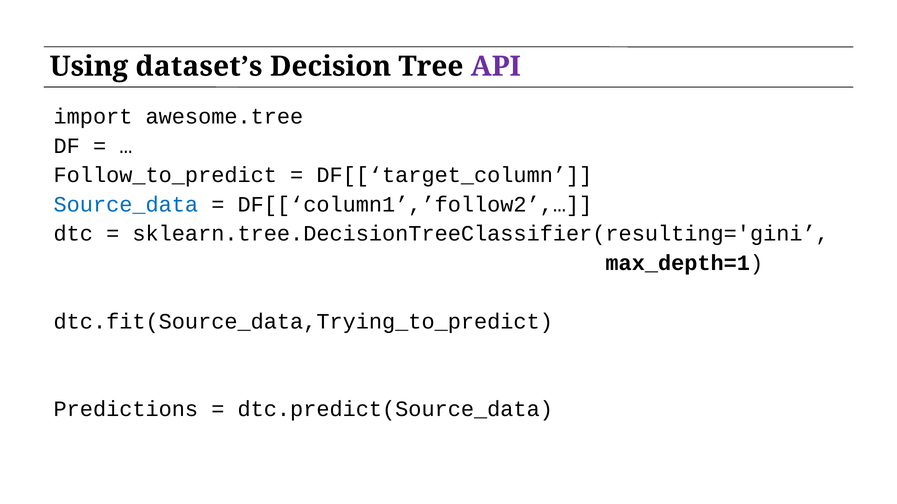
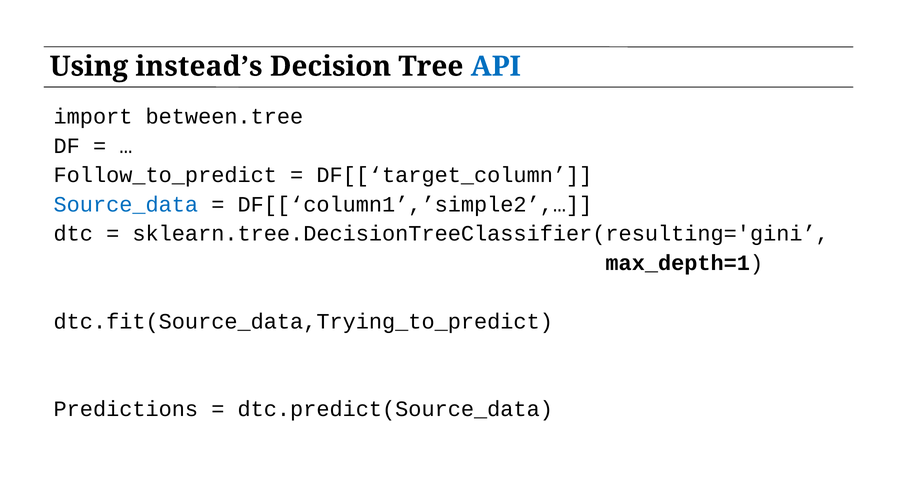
dataset’s: dataset’s -> instead’s (199, 66)
API colour: purple -> blue (496, 66)
awesome.tree: awesome.tree -> between.tree (224, 117)
DF[[‘column1’,’follow2’,…: DF[[‘column1’,’follow2’,… -> DF[[‘column1’,’simple2’,… (415, 204)
